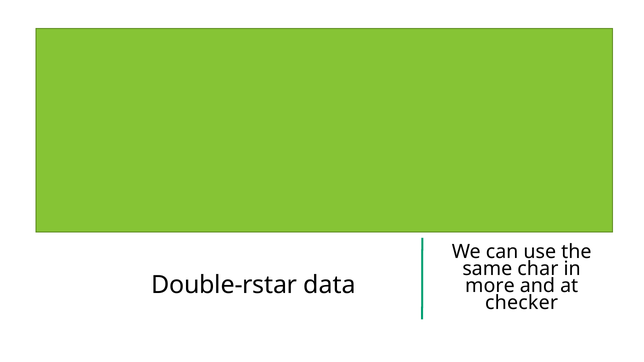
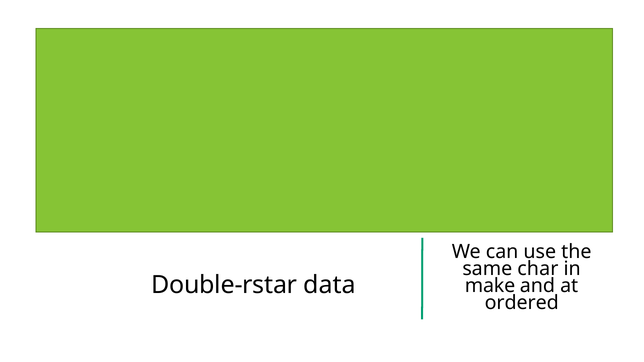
more: more -> make (490, 286)
checker: checker -> ordered (522, 303)
